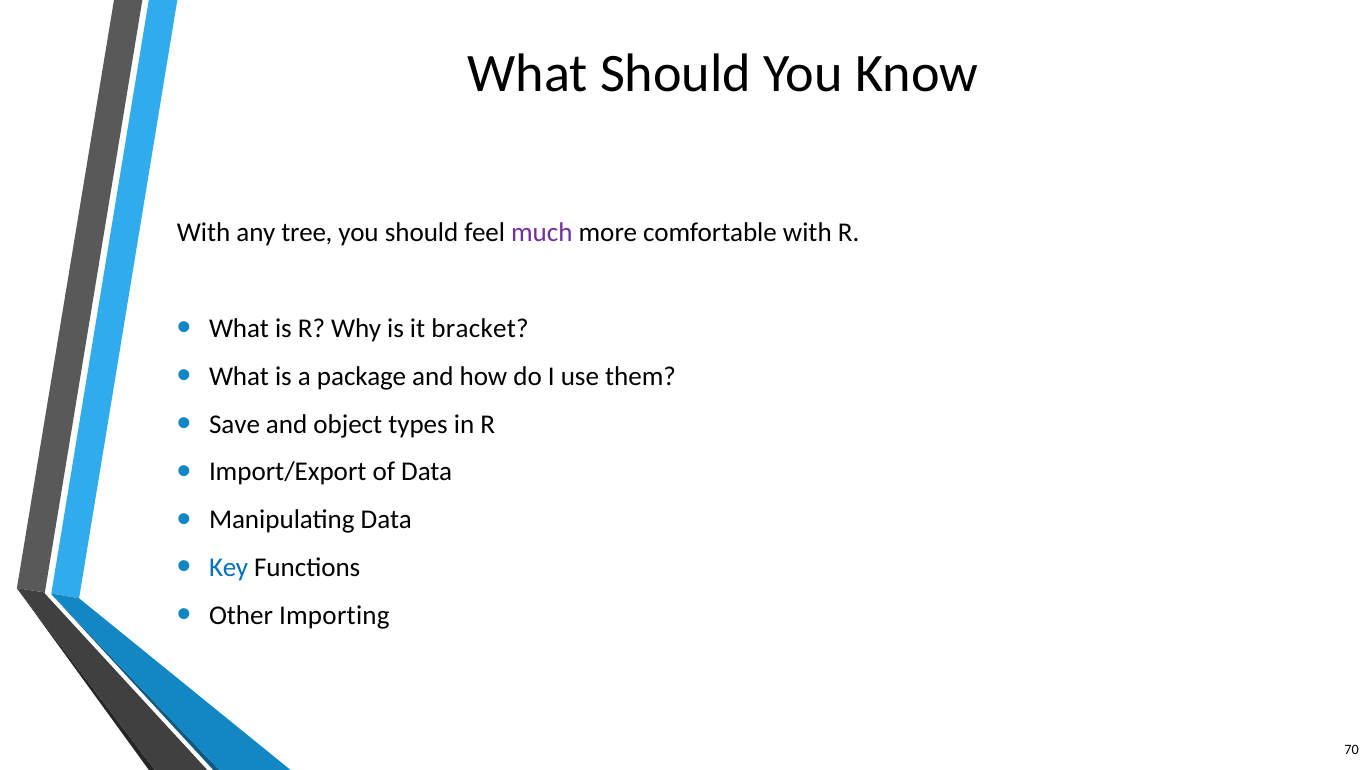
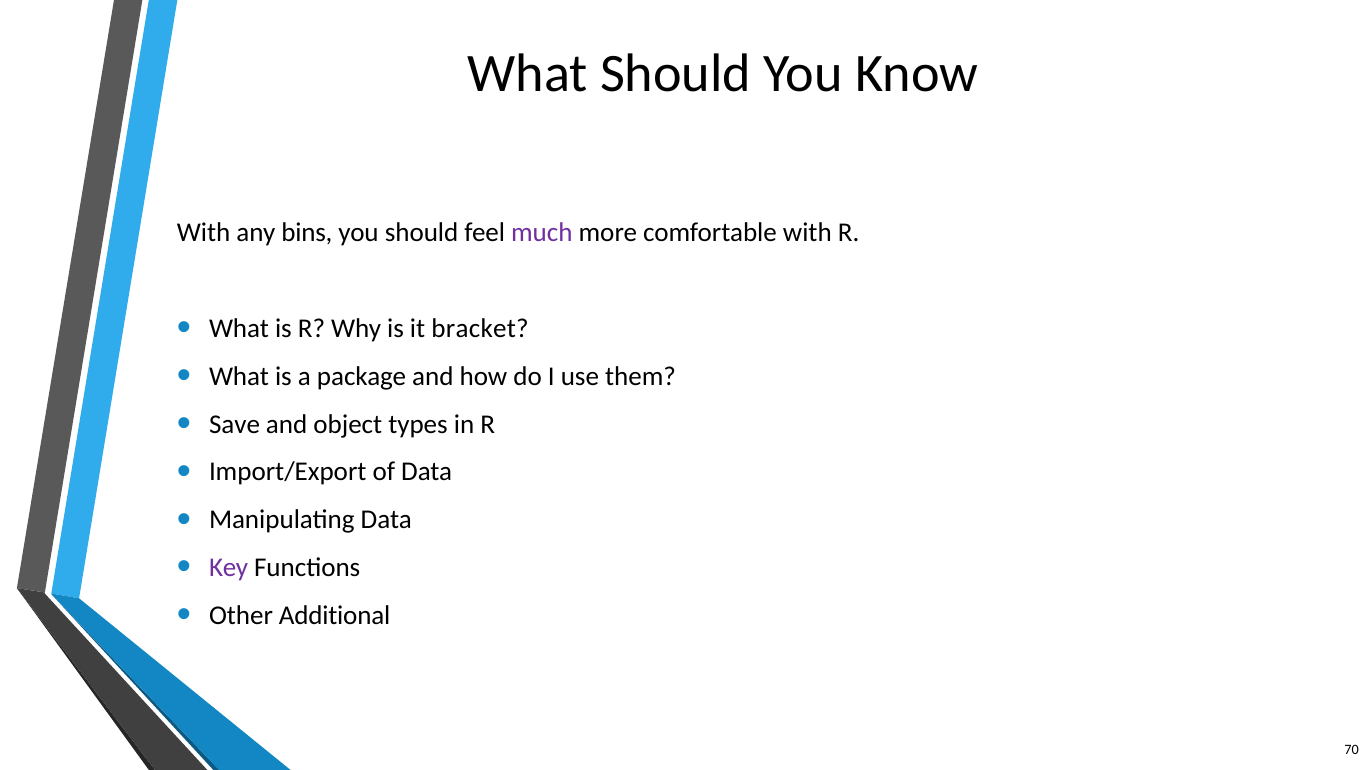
tree: tree -> bins (307, 233)
Key colour: blue -> purple (229, 568)
Importing: Importing -> Additional (335, 616)
